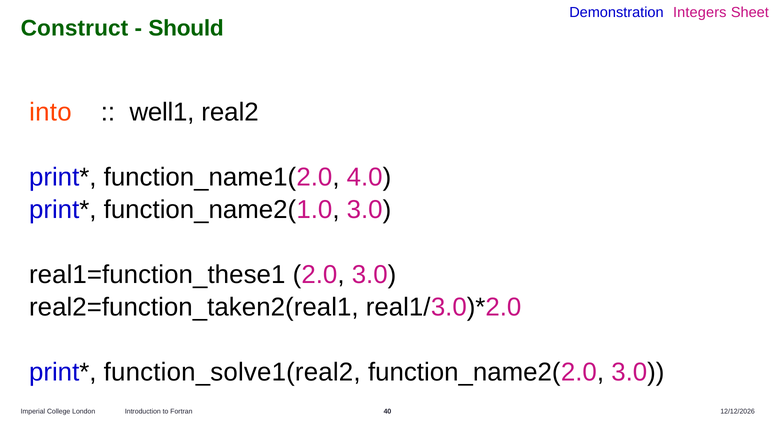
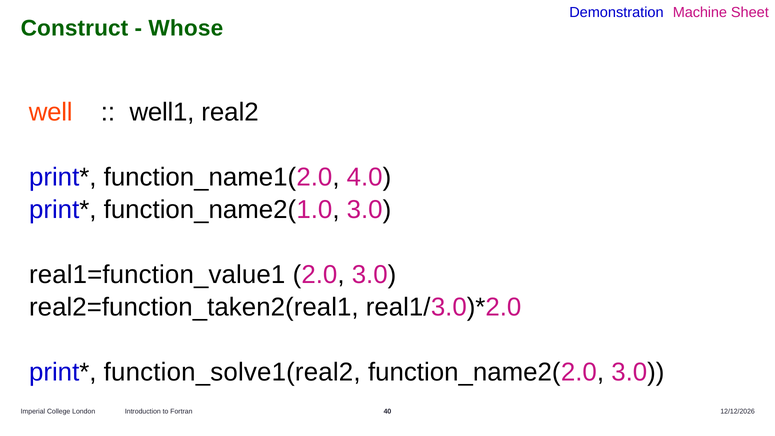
Integers: Integers -> Machine (700, 13)
Should: Should -> Whose (186, 28)
into: into -> well (51, 112)
real1=function_these1: real1=function_these1 -> real1=function_value1 (157, 275)
